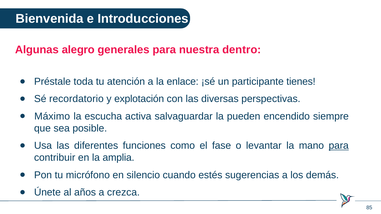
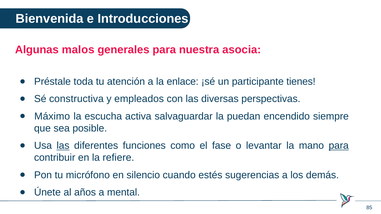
alegro: alegro -> malos (78, 50)
dentro: dentro -> asocia (242, 50)
recordatorio: recordatorio -> constructiva (76, 99)
explotación: explotación -> empleados (139, 99)
pueden: pueden -> puedan (244, 116)
las underline: none -> present (63, 146)
amplia: amplia -> refiere (118, 158)
crezca: crezca -> mental (123, 193)
